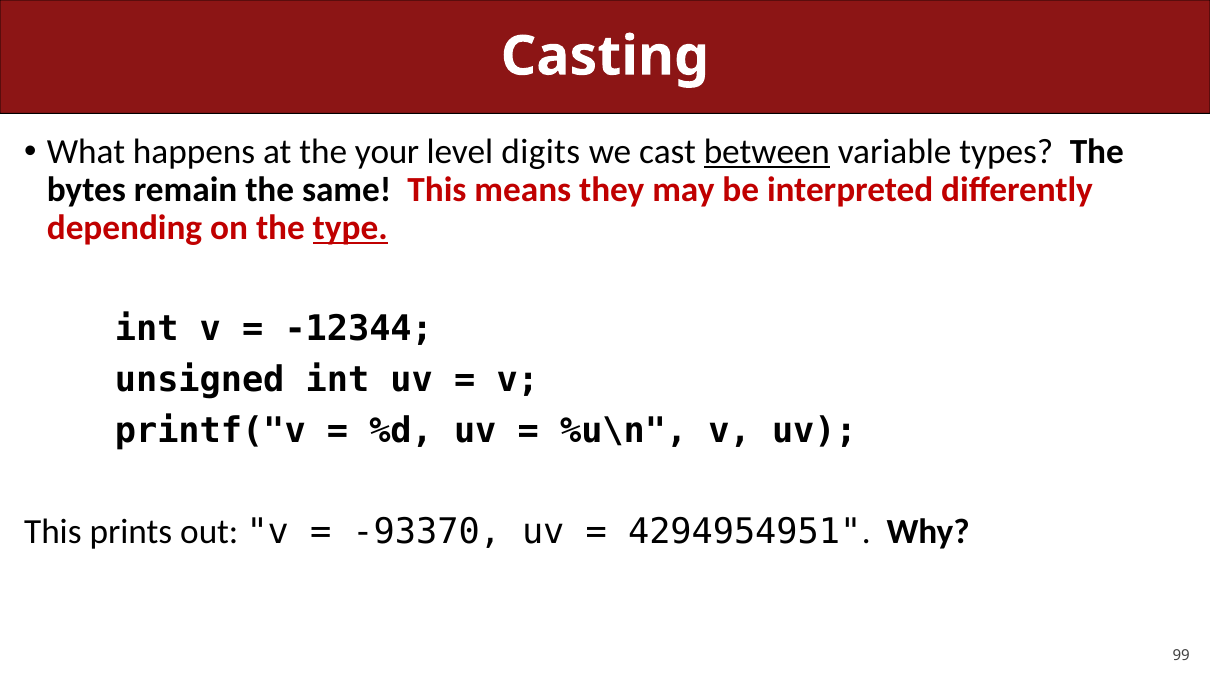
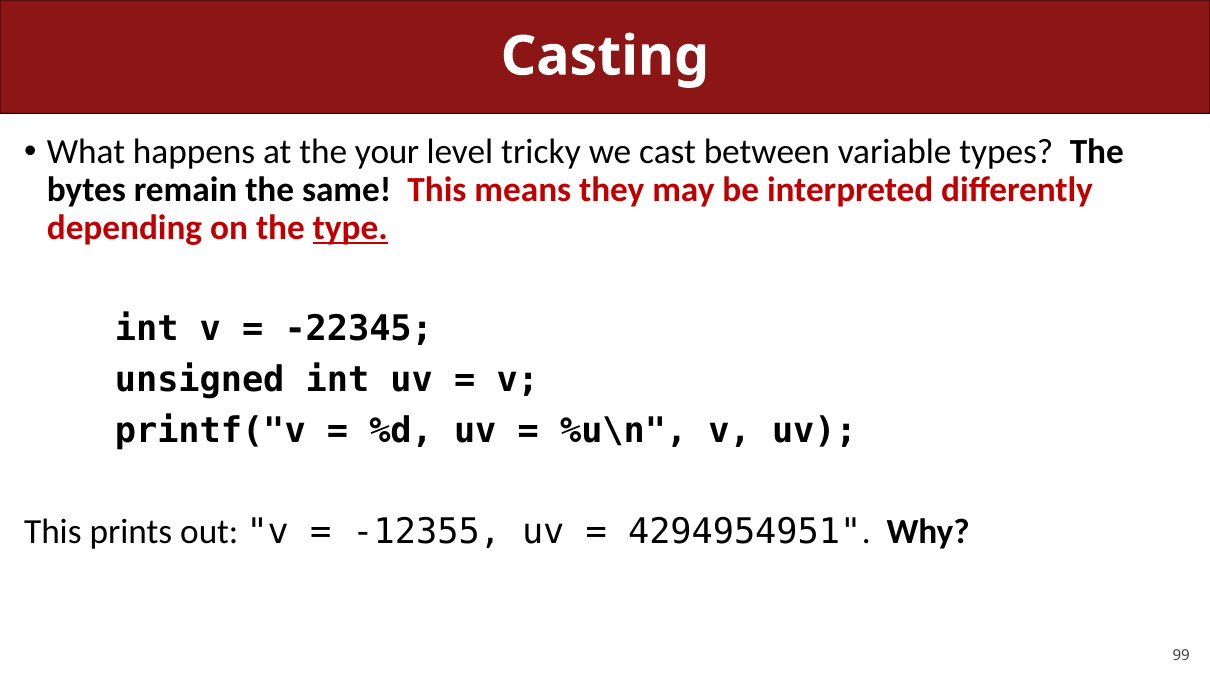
digits: digits -> tricky (541, 152)
between underline: present -> none (767, 152)
-12344: -12344 -> -22345 (359, 330)
-93370: -93370 -> -12355 (427, 533)
